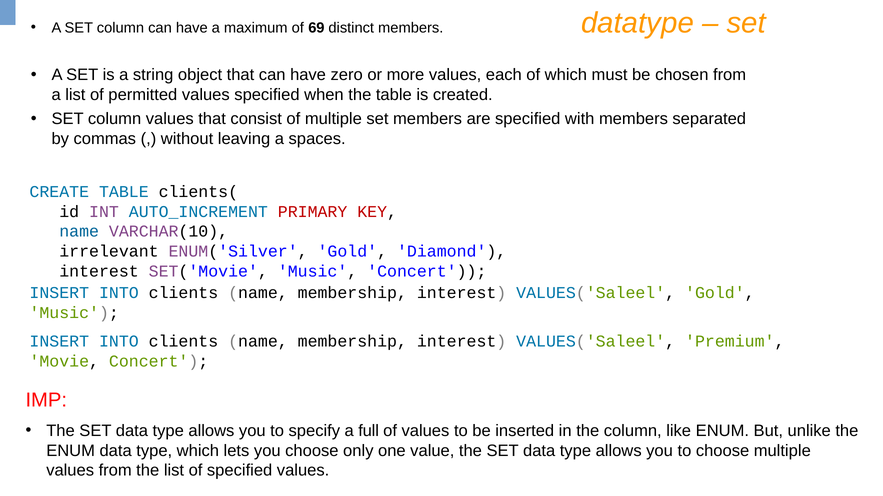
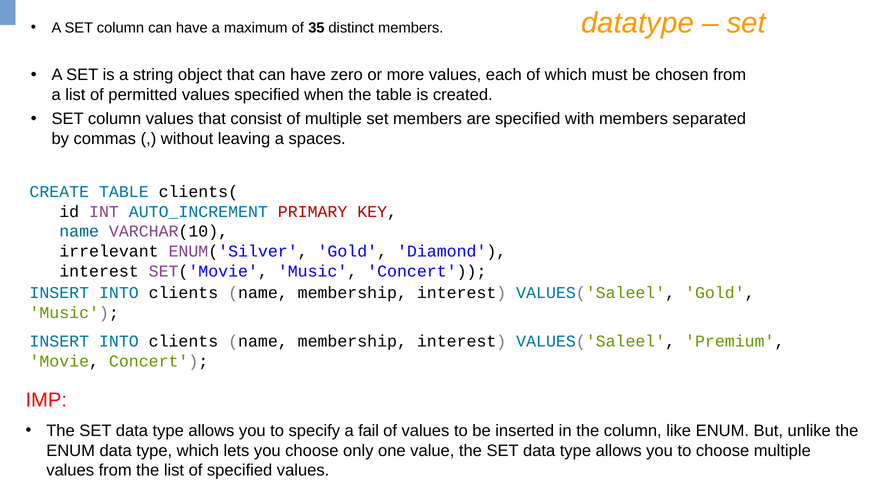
69: 69 -> 35 (316, 28)
full: full -> fail (369, 431)
